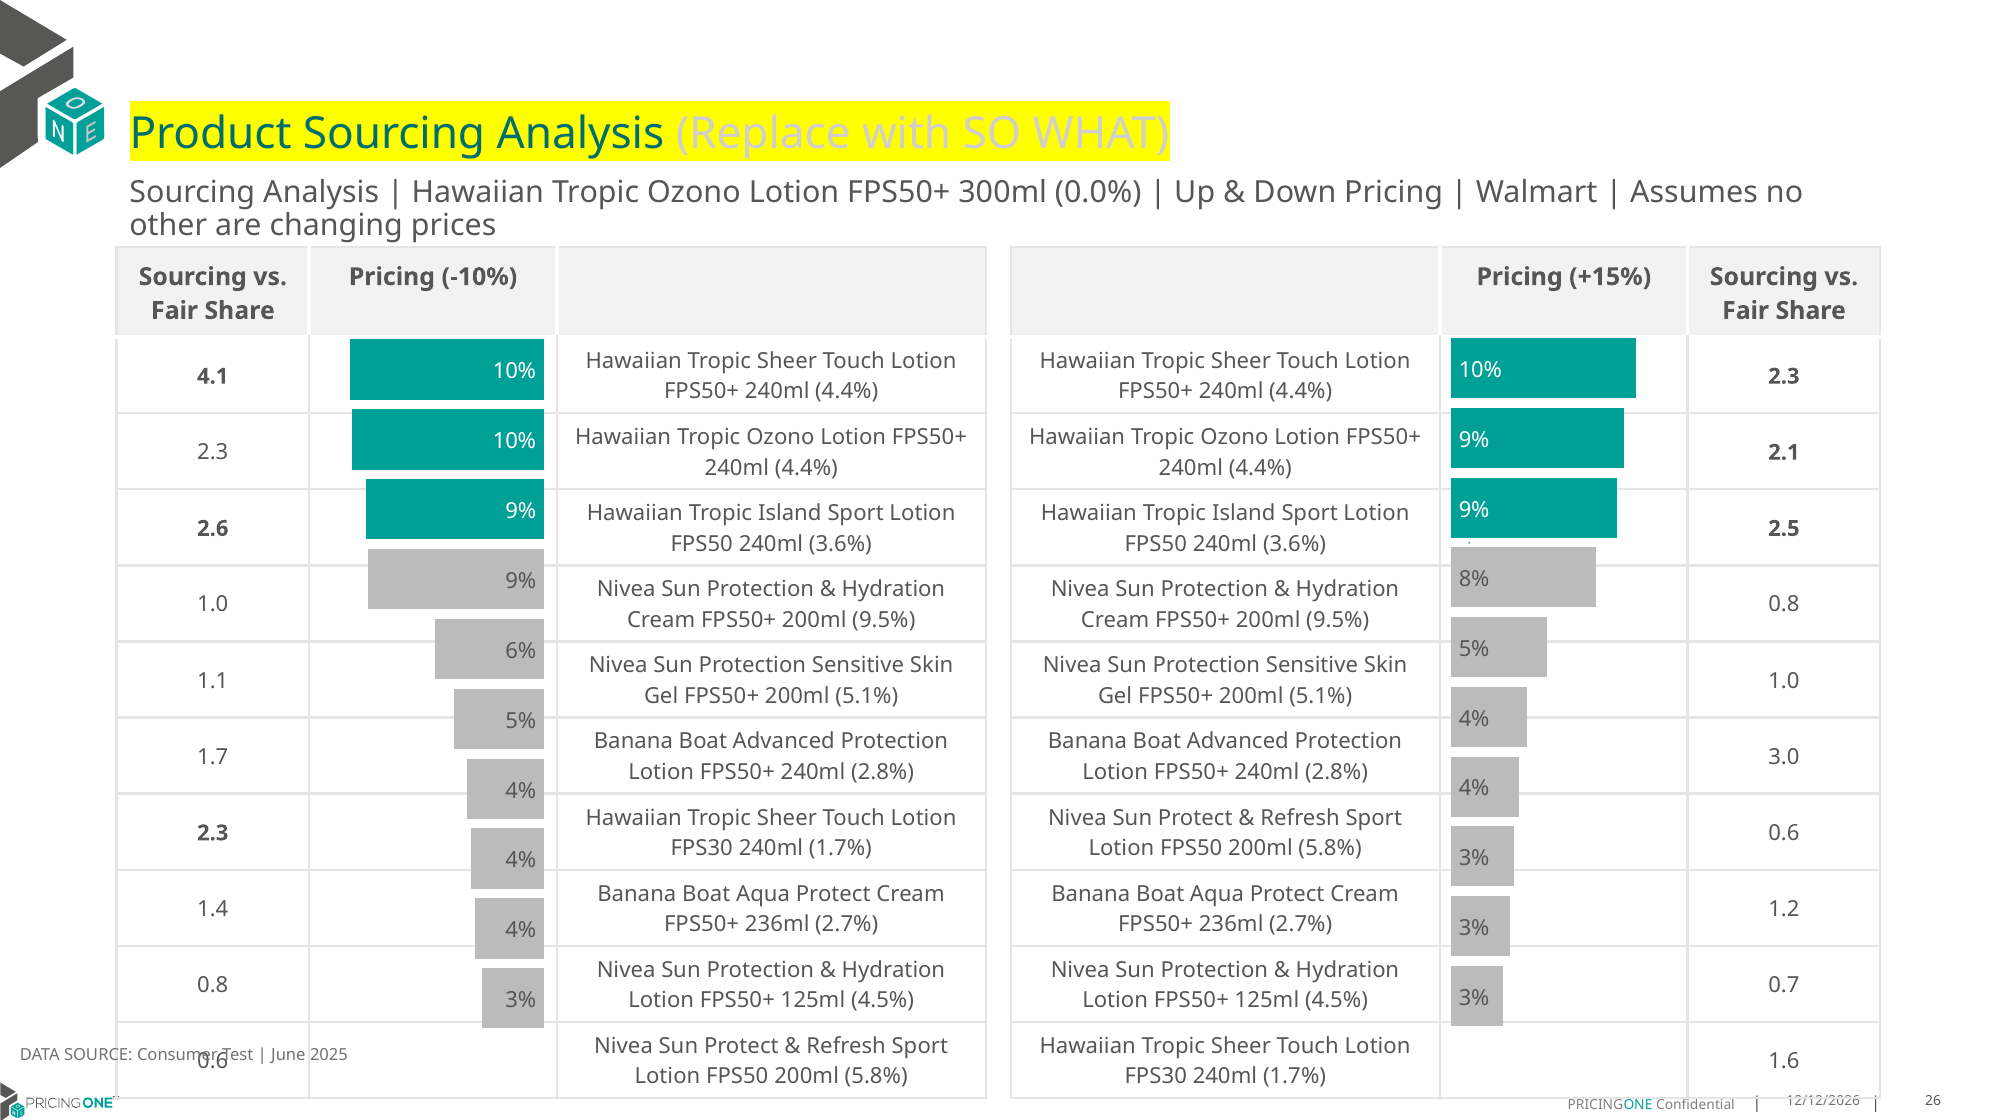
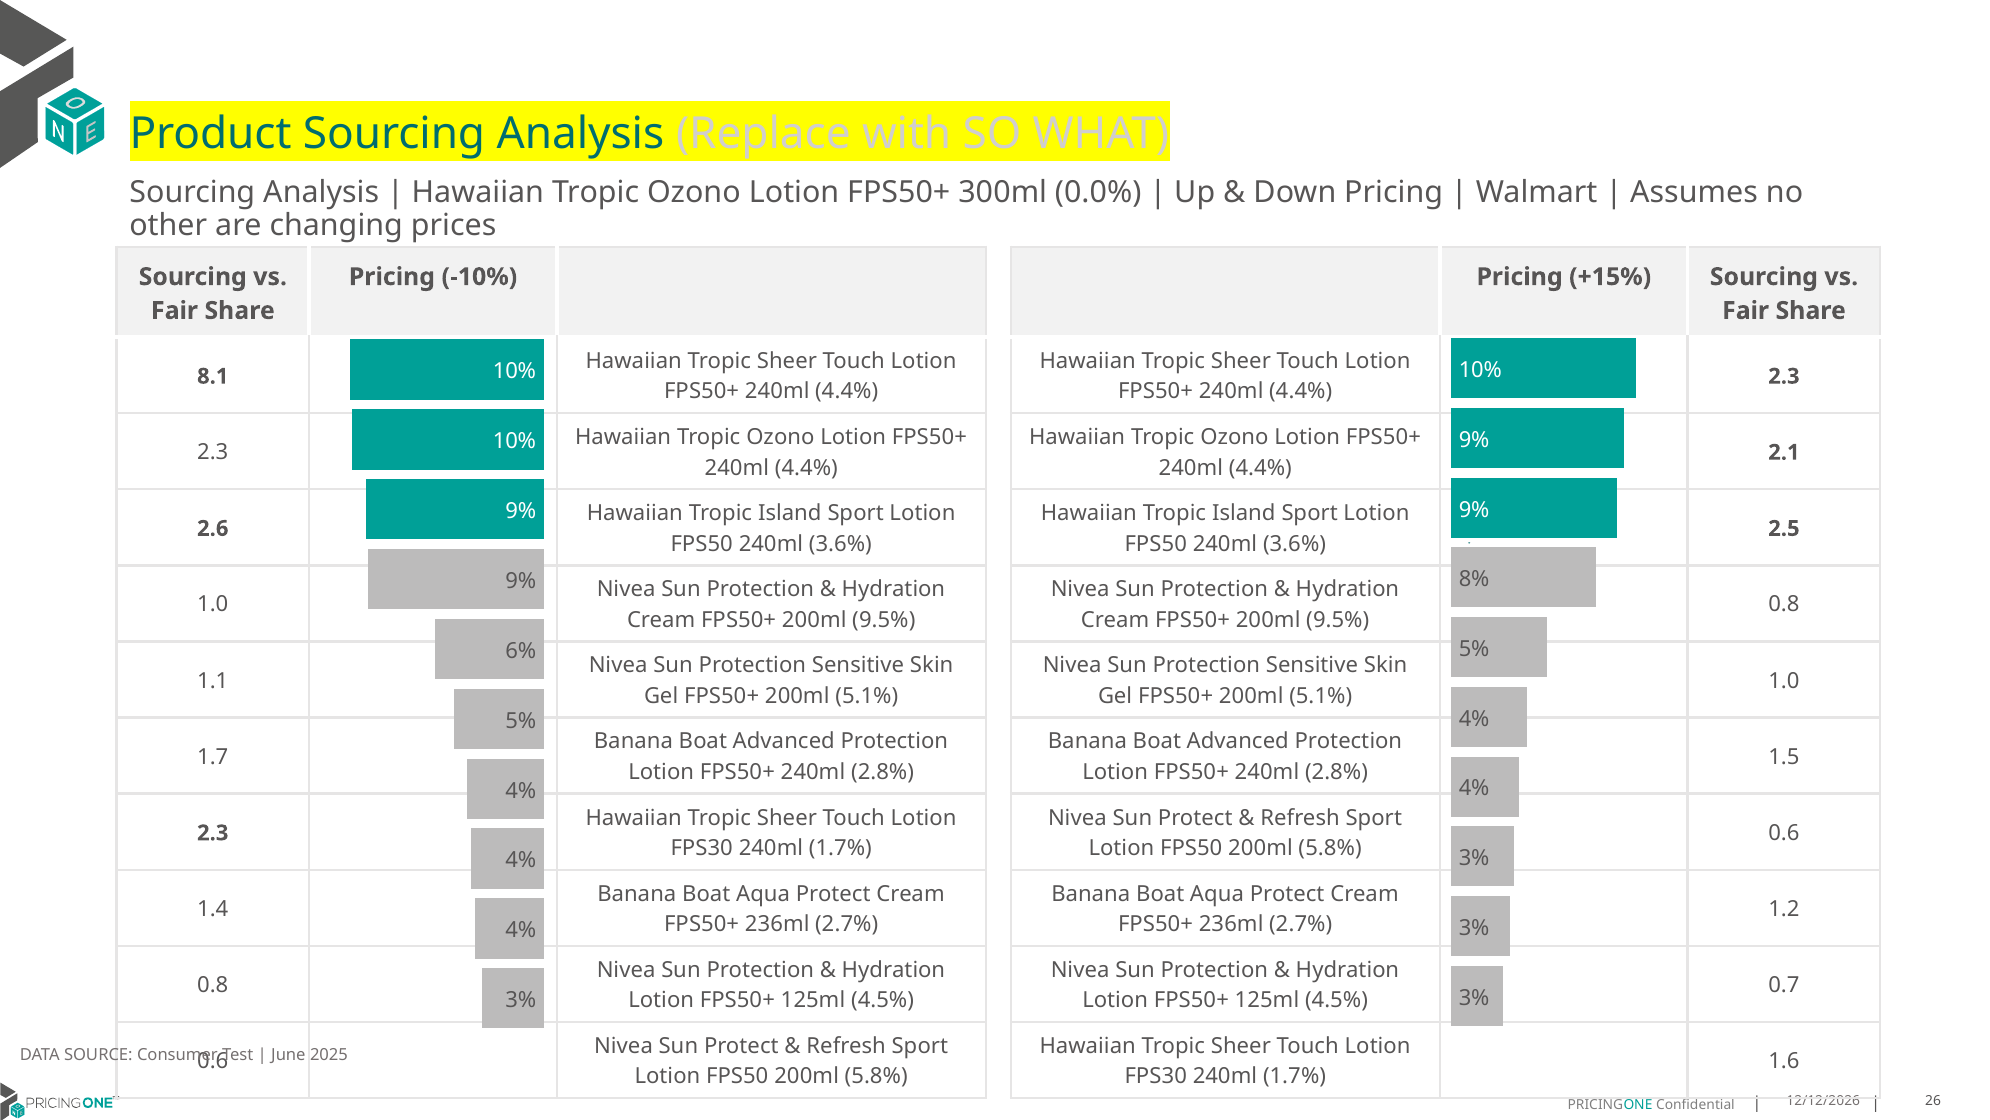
4.1: 4.1 -> 8.1 (213, 376)
3.0: 3.0 -> 1.5 (1784, 757)
